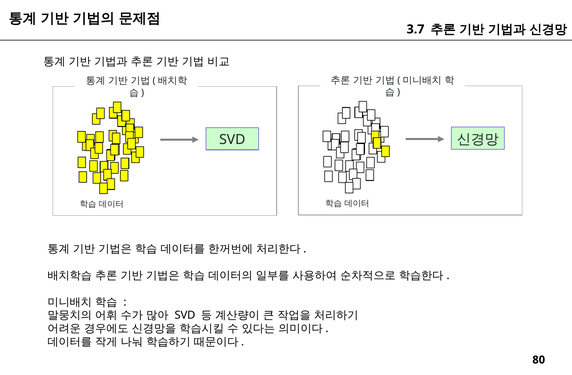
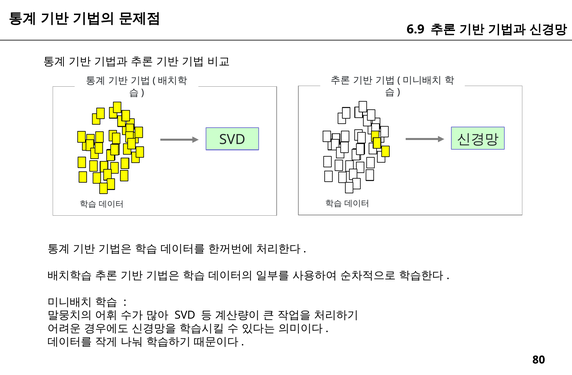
3.7: 3.7 -> 6.9 (416, 29)
